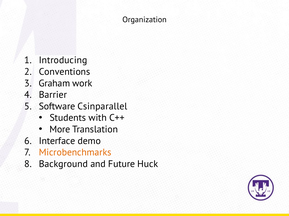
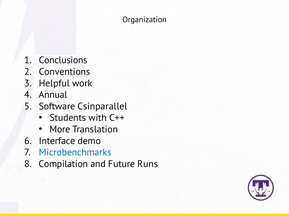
Introducing: Introducing -> Conclusions (63, 60)
Graham: Graham -> Helpful (54, 84)
Barrier: Barrier -> Annual (53, 95)
Microbenchmarks colour: orange -> blue (75, 153)
Background: Background -> Compilation (63, 164)
Huck: Huck -> Runs (148, 164)
